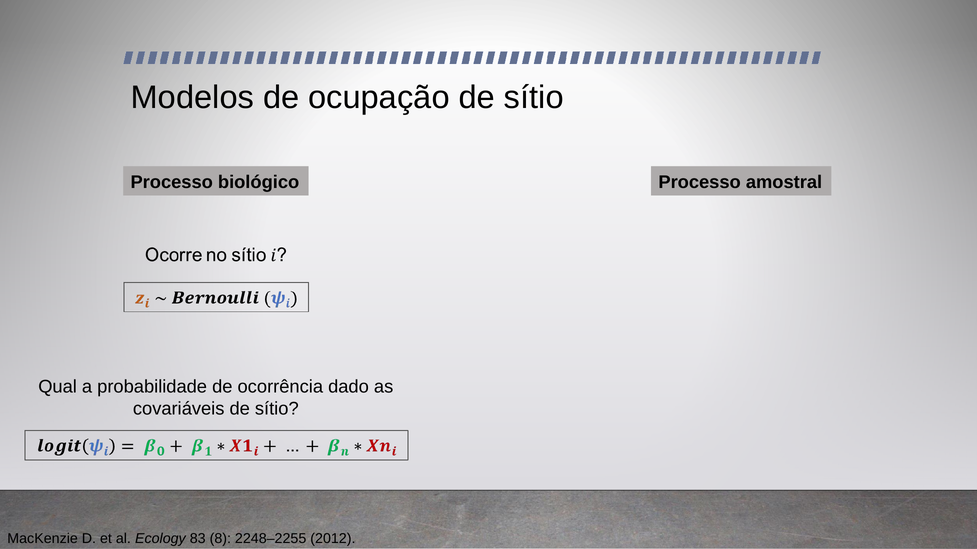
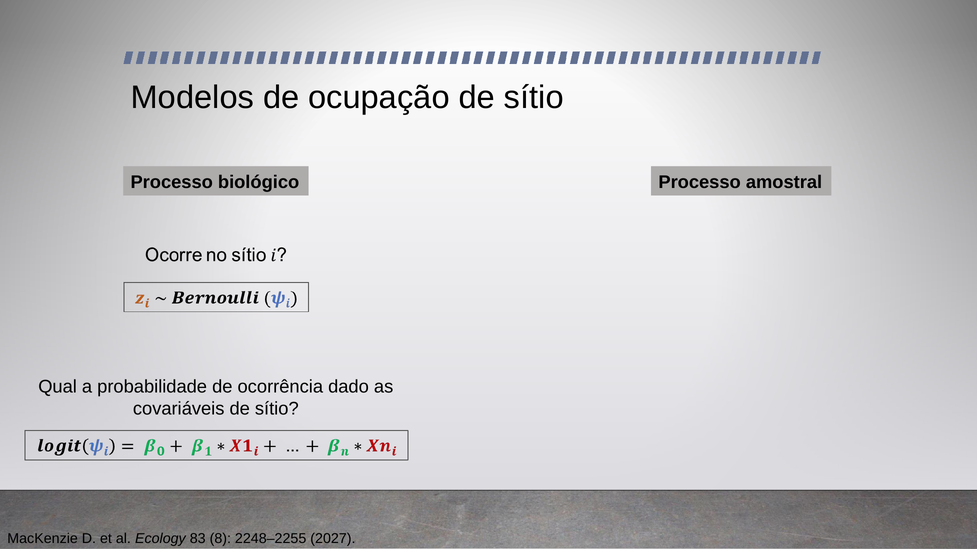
2012: 2012 -> 2027 (333, 539)
